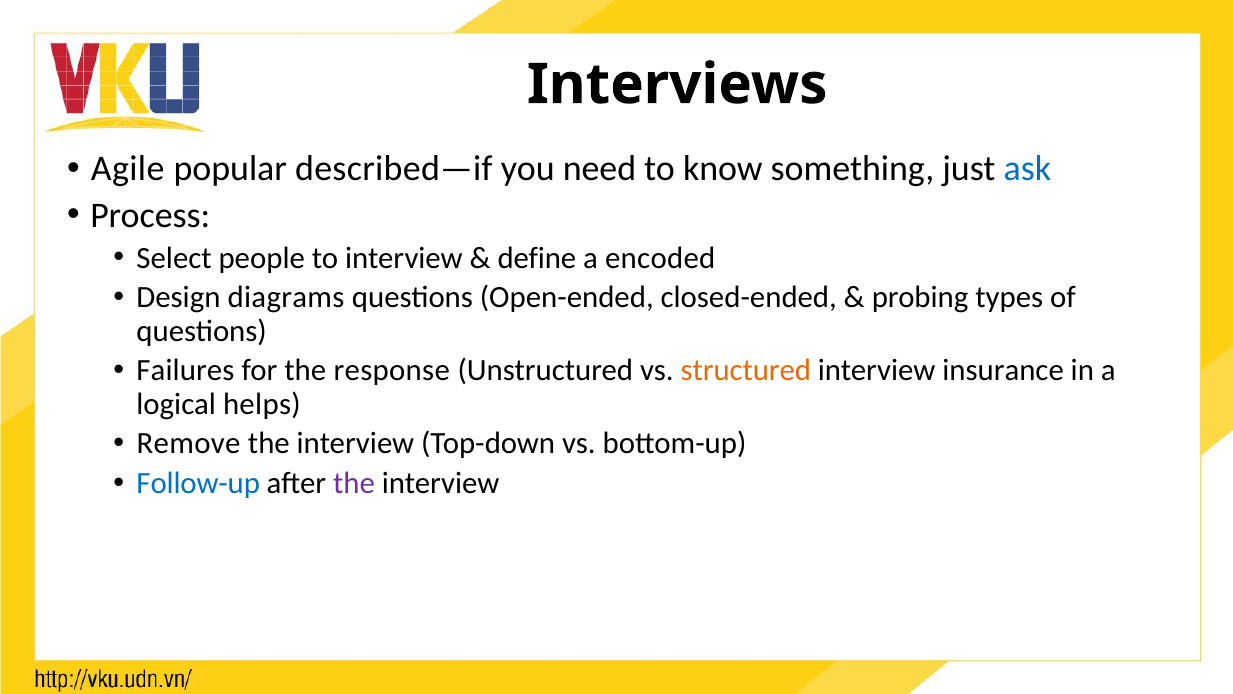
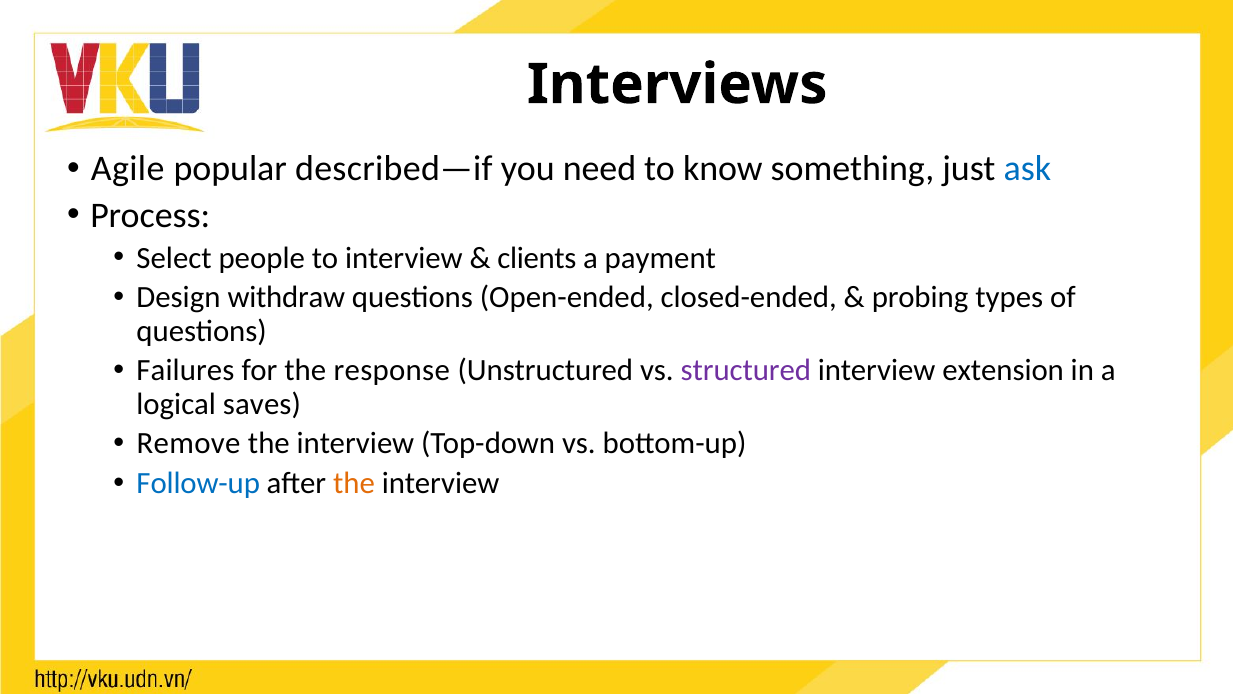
define: define -> clients (537, 258)
encoded: encoded -> payment (660, 258)
diagrams: diagrams -> withdraw (286, 297)
structured colour: orange -> purple (746, 370)
insurance: insurance -> extension (1003, 370)
helps: helps -> saves (262, 404)
the colour: purple -> orange (354, 483)
